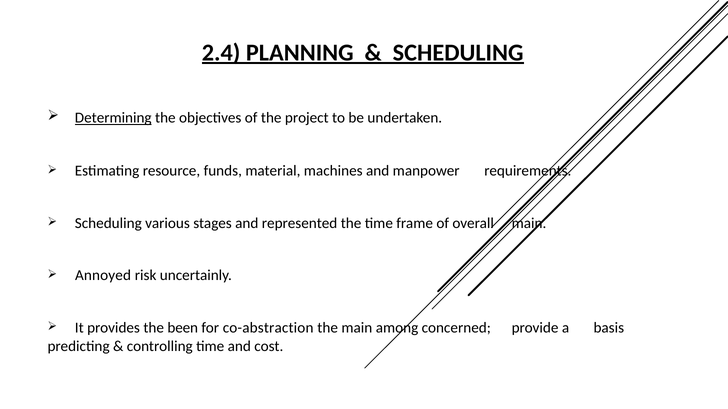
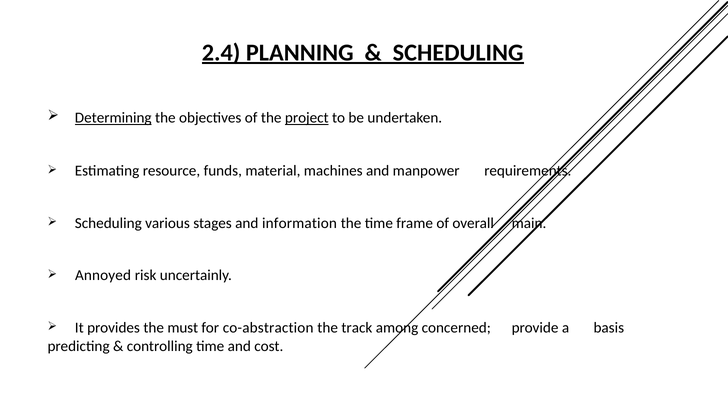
project underline: none -> present (307, 118)
represented: represented -> information (299, 223)
been: been -> must (183, 328)
the main: main -> track (357, 328)
